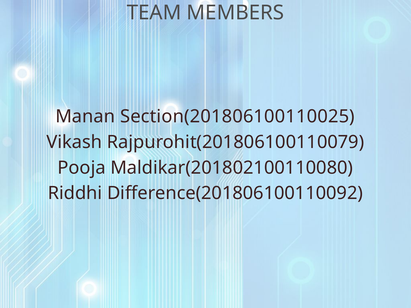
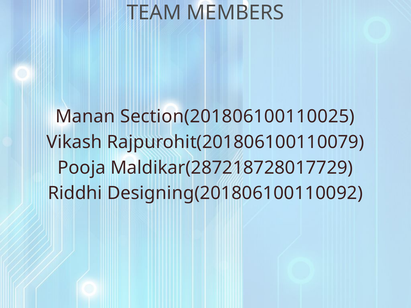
Maldikar(201802100110080: Maldikar(201802100110080 -> Maldikar(287218728017729 (232, 168)
Difference(201806100110092: Difference(201806100110092 -> Designing(201806100110092 (235, 193)
